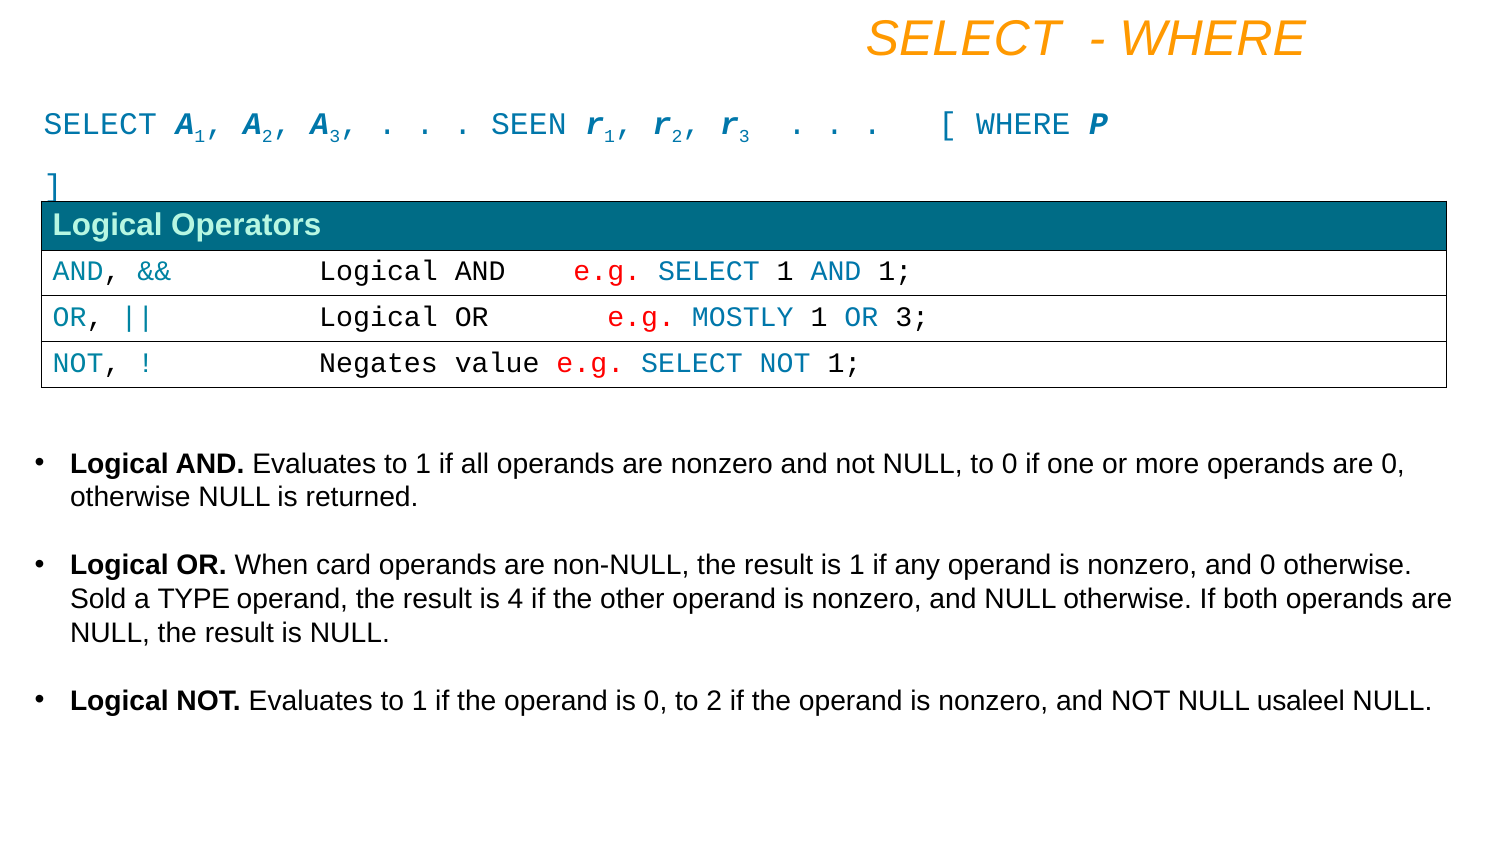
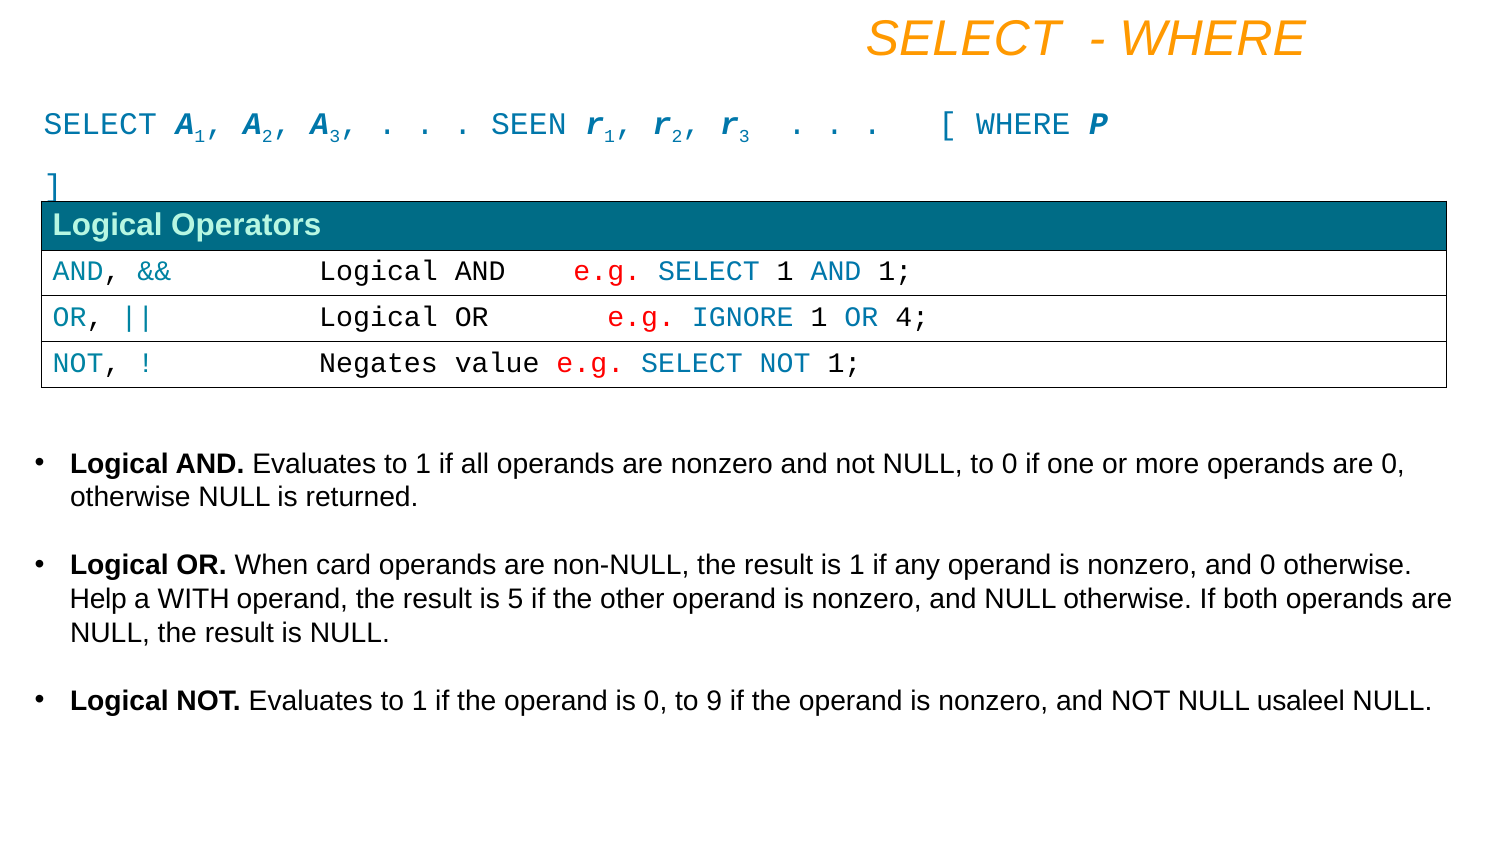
MOSTLY: MOSTLY -> IGNORE (743, 317)
OR 3: 3 -> 4 (912, 317)
Sold: Sold -> Help (98, 599)
TYPE: TYPE -> WITH (194, 599)
4: 4 -> 5 (516, 599)
to 2: 2 -> 9 (714, 701)
